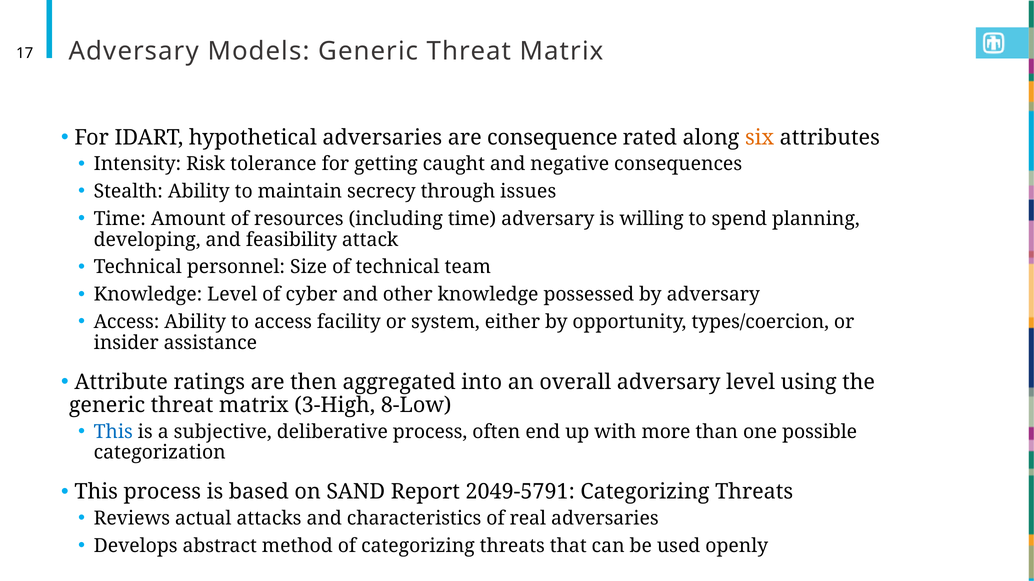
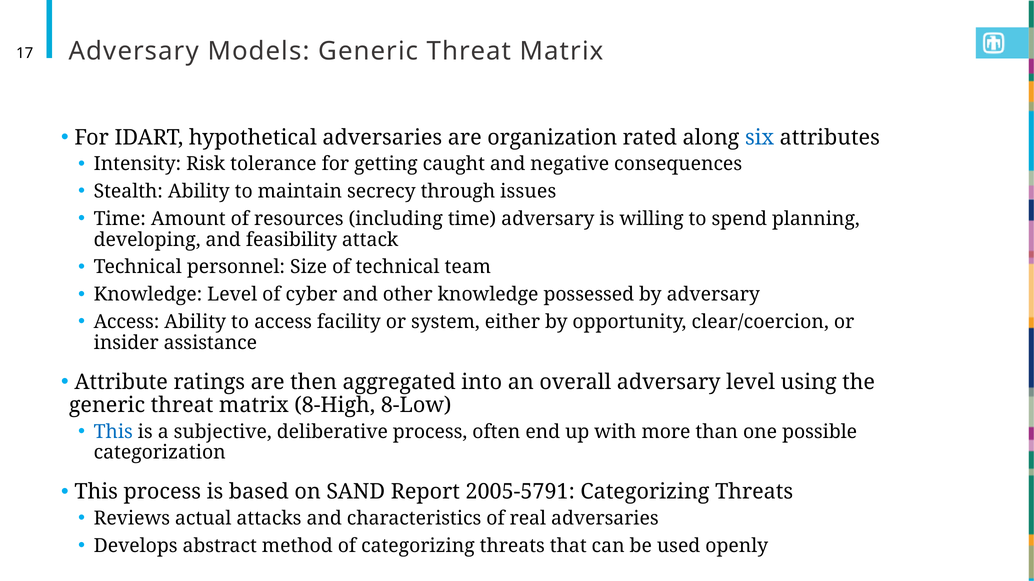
consequence: consequence -> organization (552, 138)
six colour: orange -> blue (760, 138)
types/coercion: types/coercion -> clear/coercion (760, 322)
3-High: 3-High -> 8-High (335, 406)
2049-5791: 2049-5791 -> 2005-5791 (520, 492)
